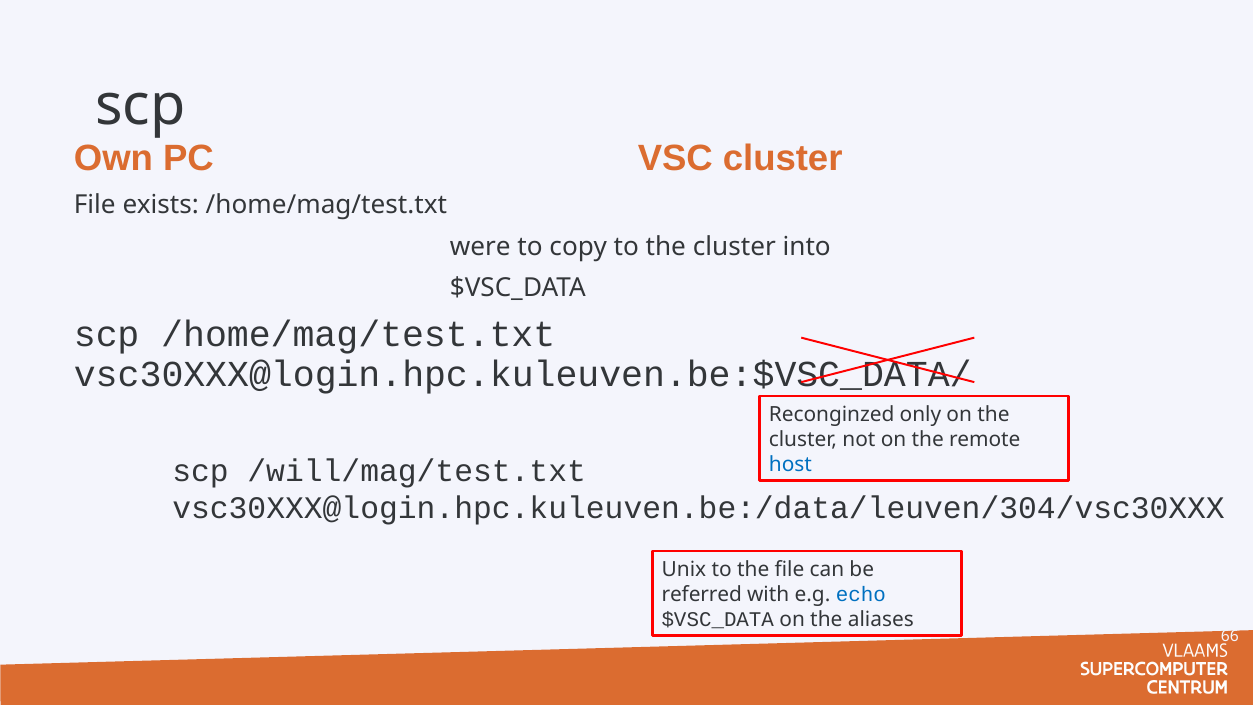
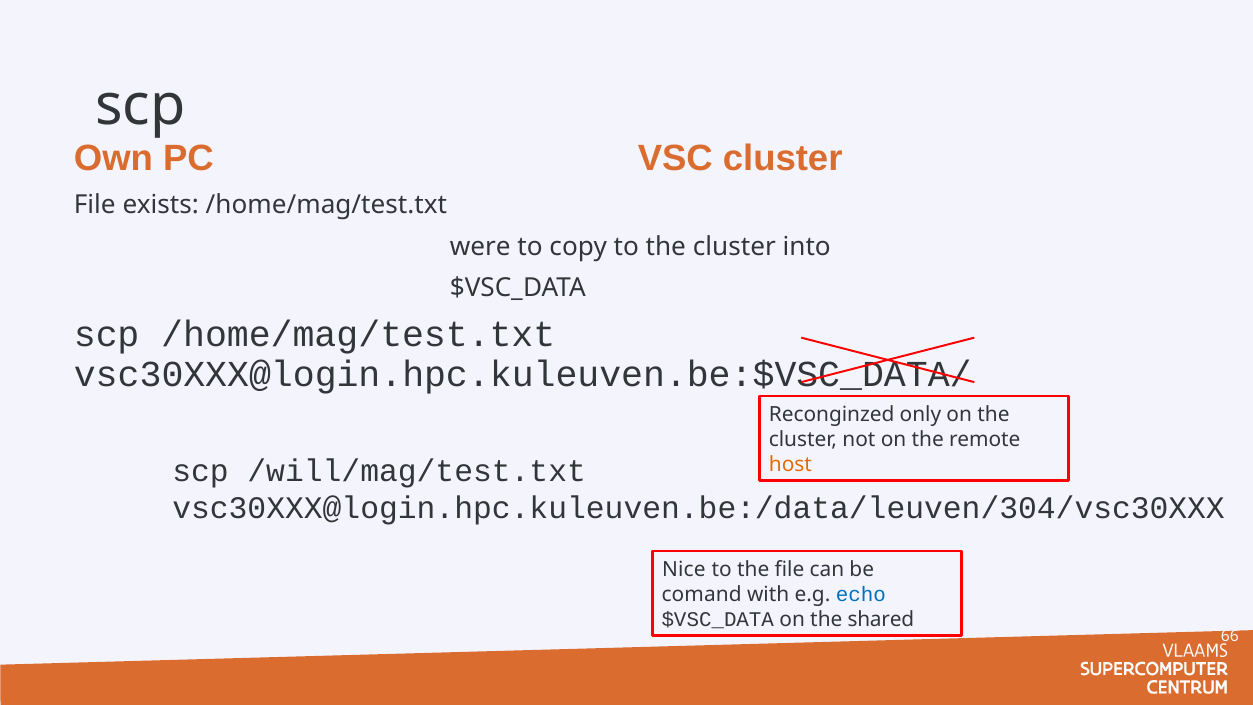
host colour: blue -> orange (790, 465)
Unix: Unix -> Nice (684, 569)
referred: referred -> comand (702, 594)
aliases: aliases -> shared (881, 620)
